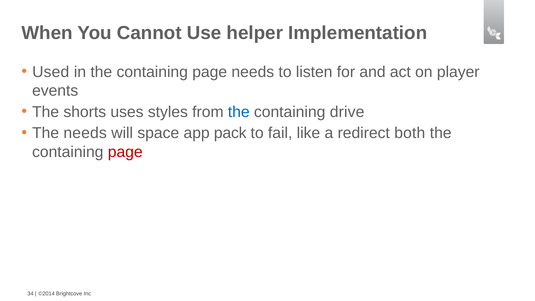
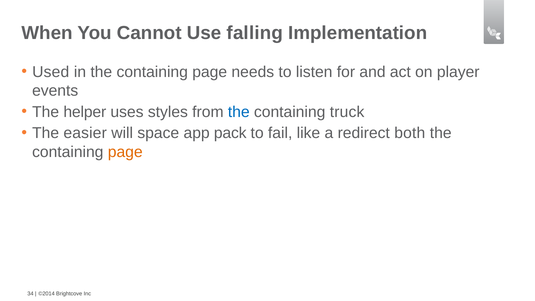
helper: helper -> falling (255, 33)
shorts: shorts -> helper (85, 112)
drive: drive -> truck (347, 112)
The needs: needs -> easier (85, 133)
page colour: red -> orange (125, 152)
